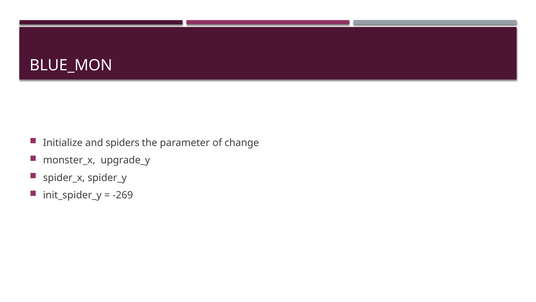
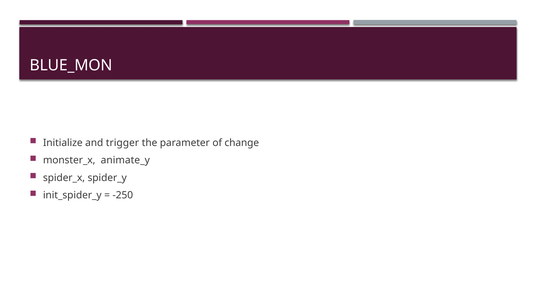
spiders: spiders -> trigger (122, 143)
upgrade_y: upgrade_y -> animate_y (125, 160)
-269: -269 -> -250 (123, 195)
